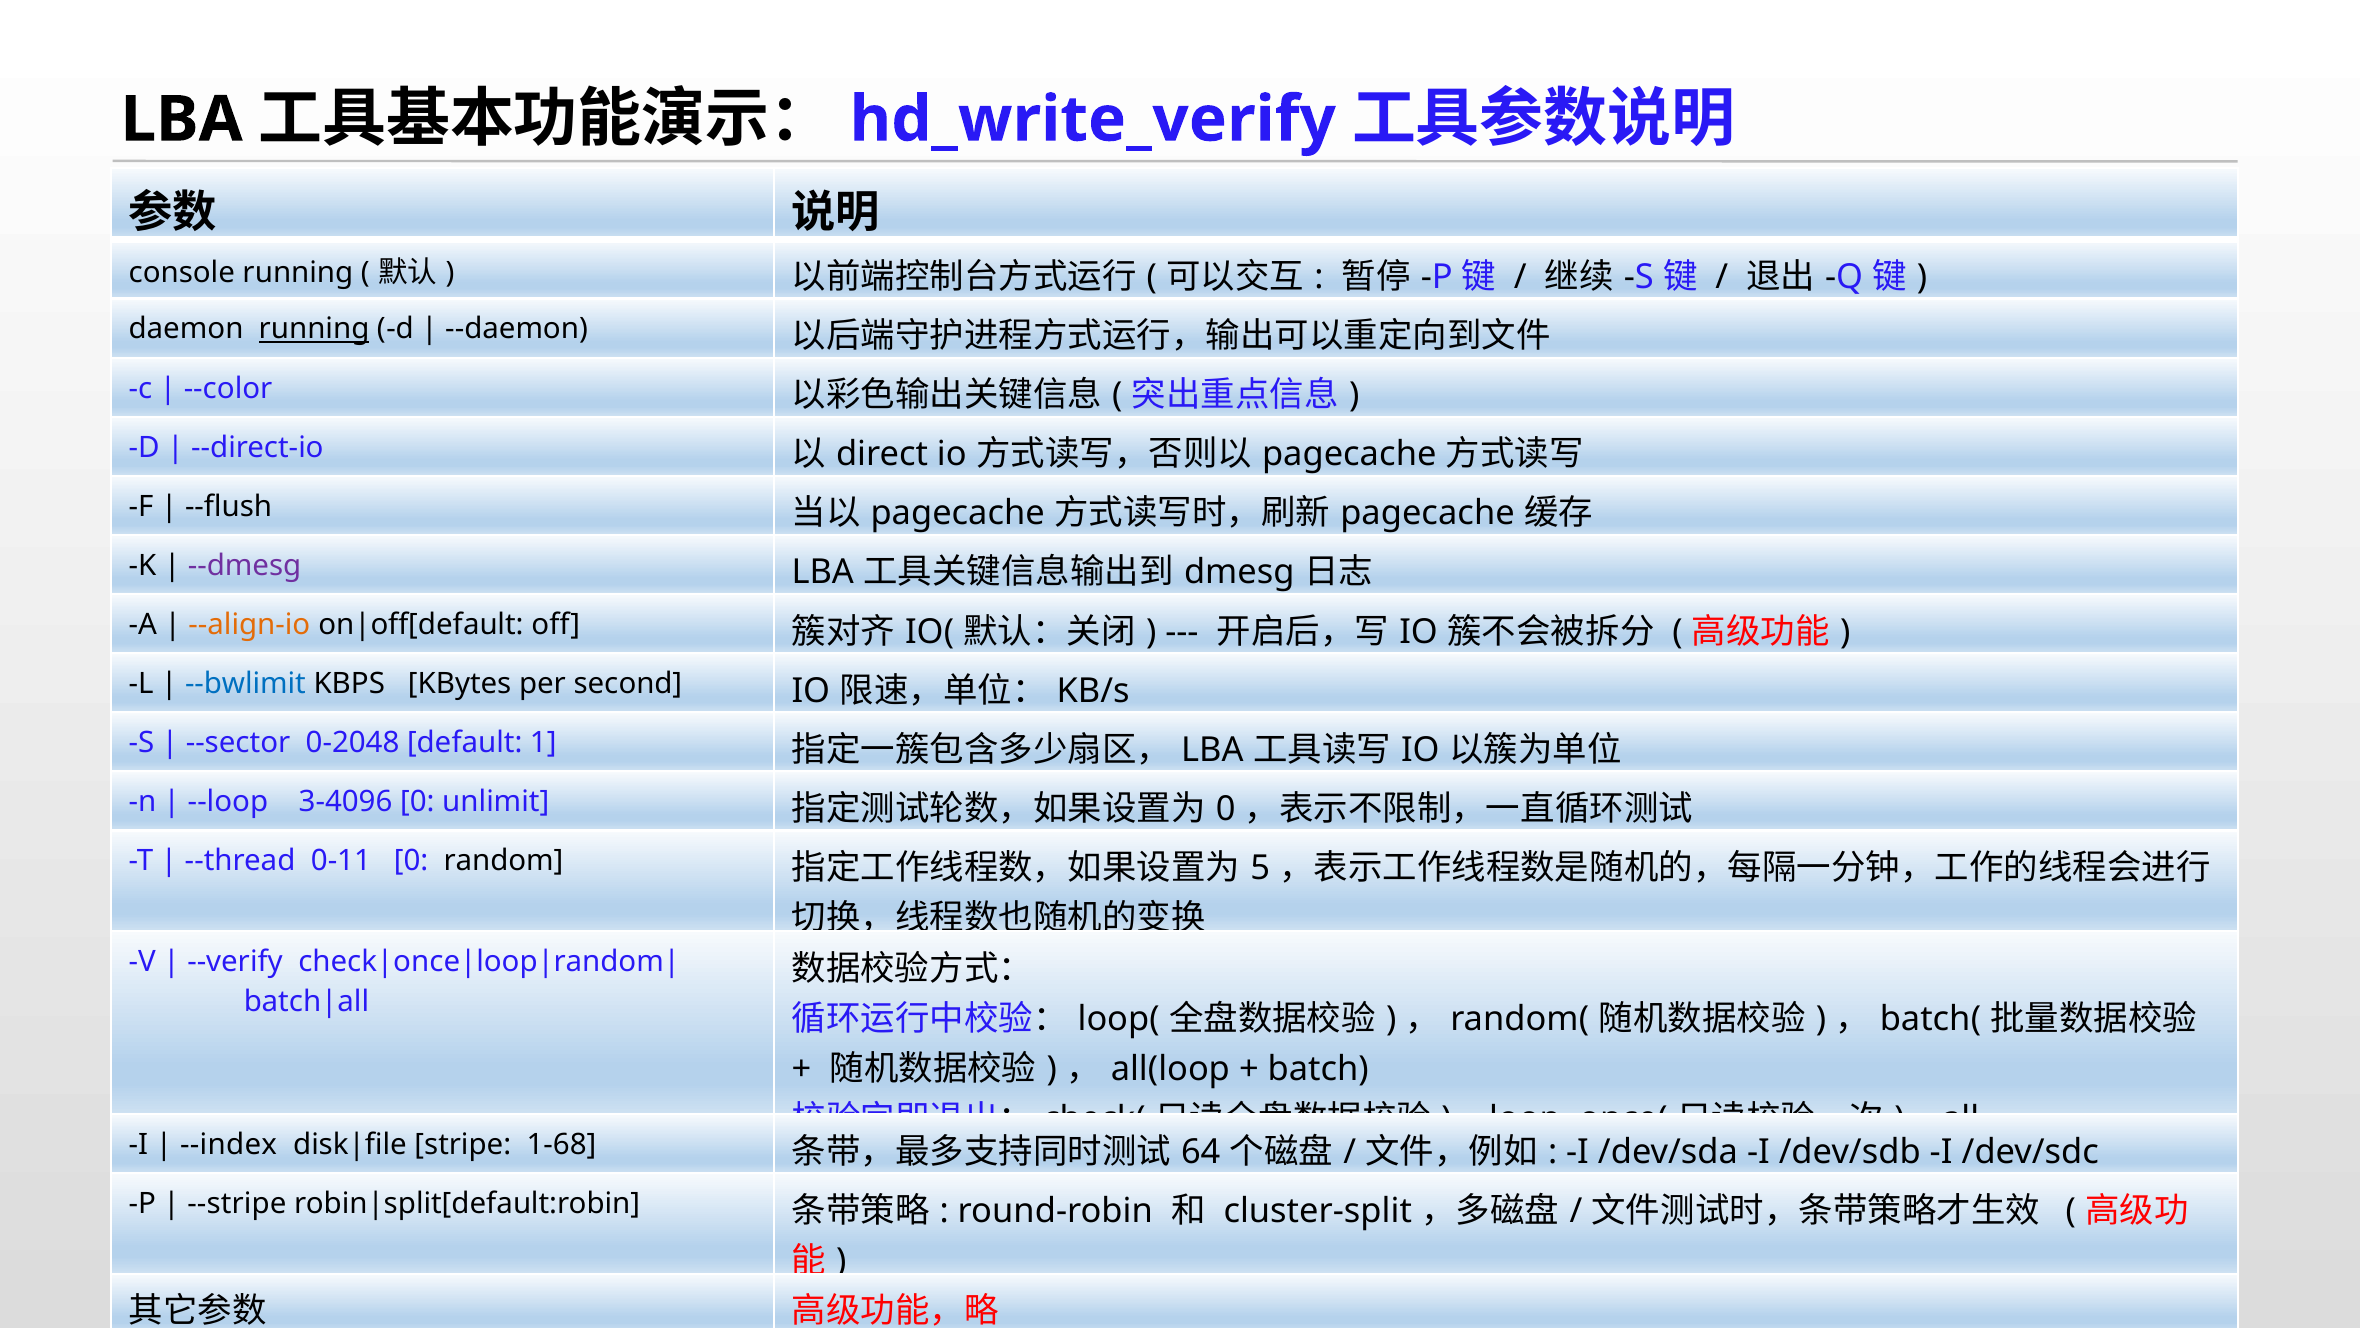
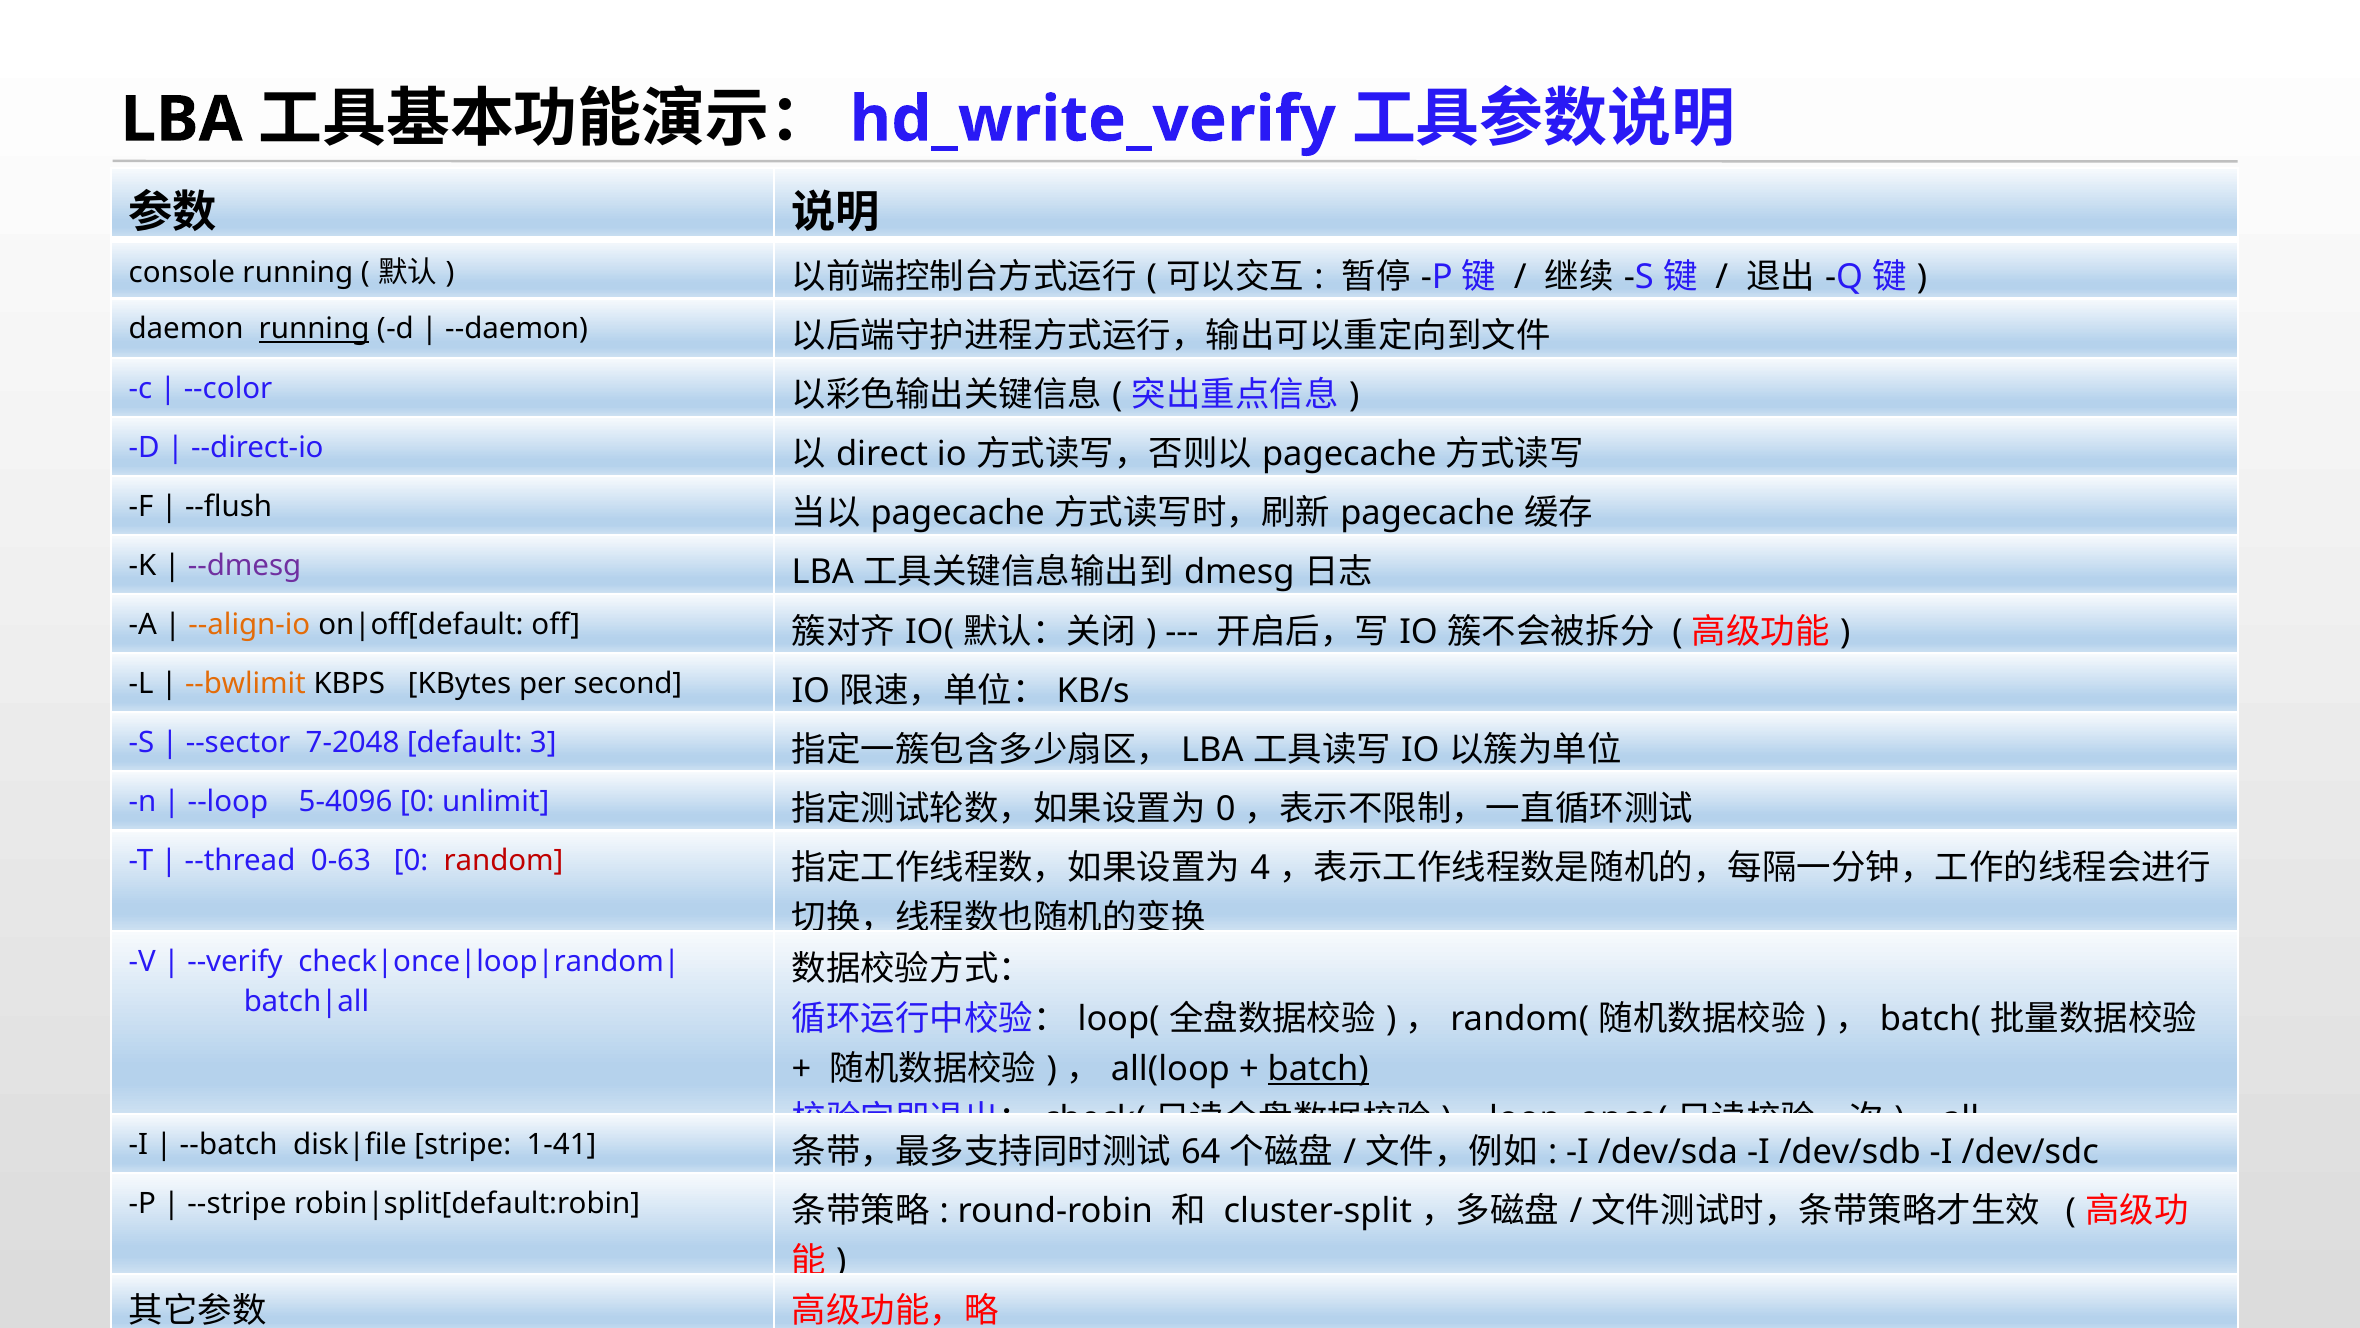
--bwlimit colour: blue -> orange (245, 684)
0-2048: 0-2048 -> 7-2048 (353, 743)
1: 1 -> 3 (543, 743)
3-4096: 3-4096 -> 5-4096 (346, 802)
0-11: 0-11 -> 0-63 (341, 861)
random colour: black -> red (503, 861)
5: 5 -> 4 (1260, 868)
batch underline: none -> present (1318, 1069)
--index: --index -> --batch (229, 1144)
1-68: 1-68 -> 1-41 (562, 1144)
